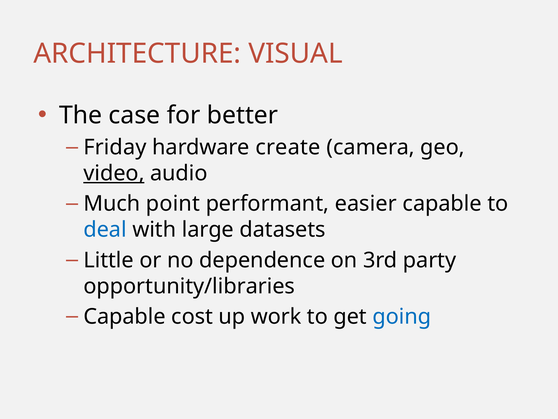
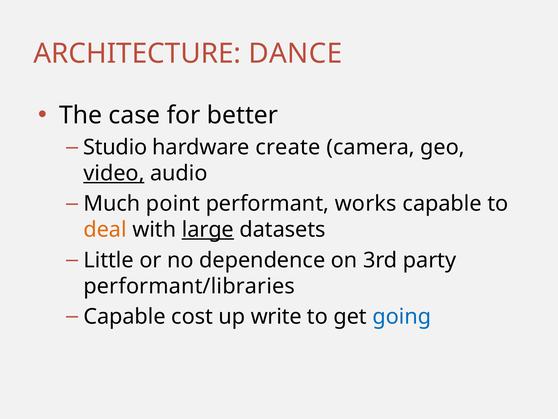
VISUAL: VISUAL -> DANCE (295, 54)
Friday: Friday -> Studio (115, 147)
easier: easier -> works (366, 204)
deal colour: blue -> orange (105, 230)
large underline: none -> present (208, 230)
opportunity/libraries: opportunity/libraries -> performant/libraries (189, 286)
work: work -> write (276, 316)
